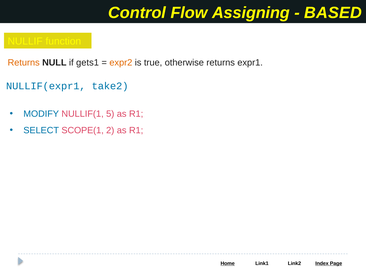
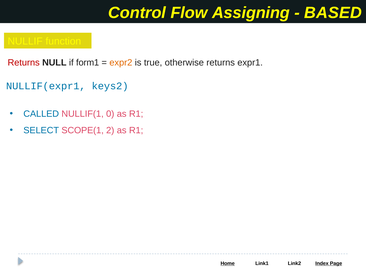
Returns colour: orange -> red (24, 63)
gets1: gets1 -> form1 (88, 63)
take2: take2 -> keys2 (110, 86)
MODIFY: MODIFY -> CALLED (41, 114)
5: 5 -> 0 (110, 114)
